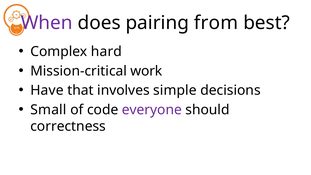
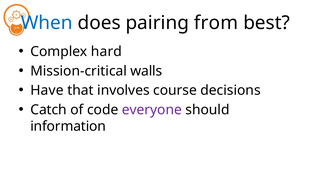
When colour: purple -> blue (47, 23)
work: work -> walls (146, 71)
simple: simple -> course (175, 90)
Small: Small -> Catch (49, 110)
correctness: correctness -> information (68, 126)
